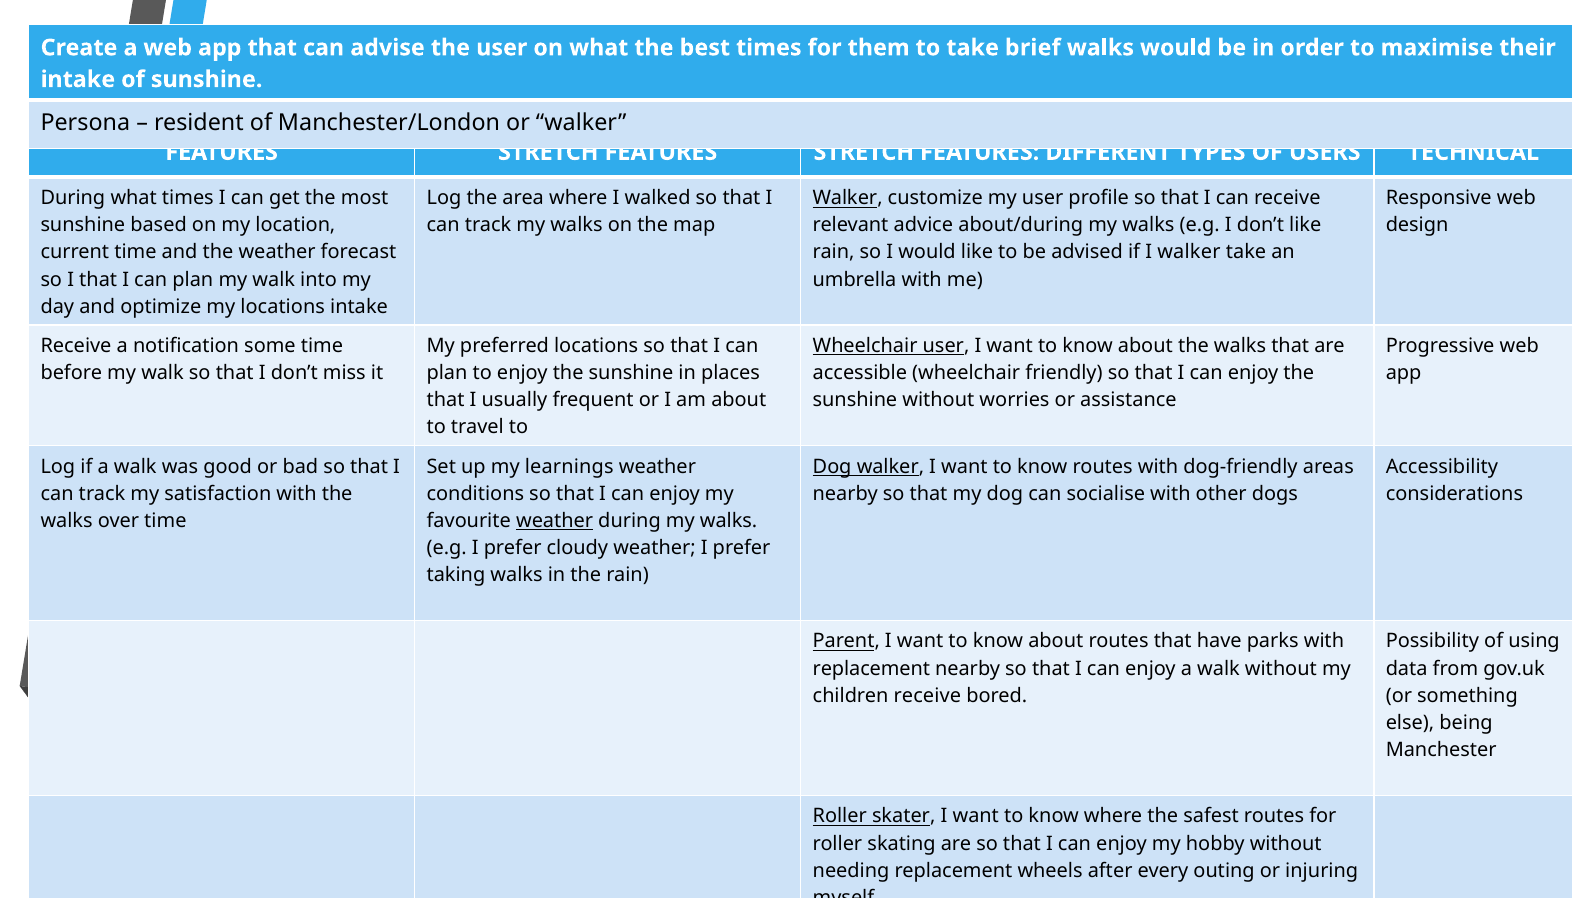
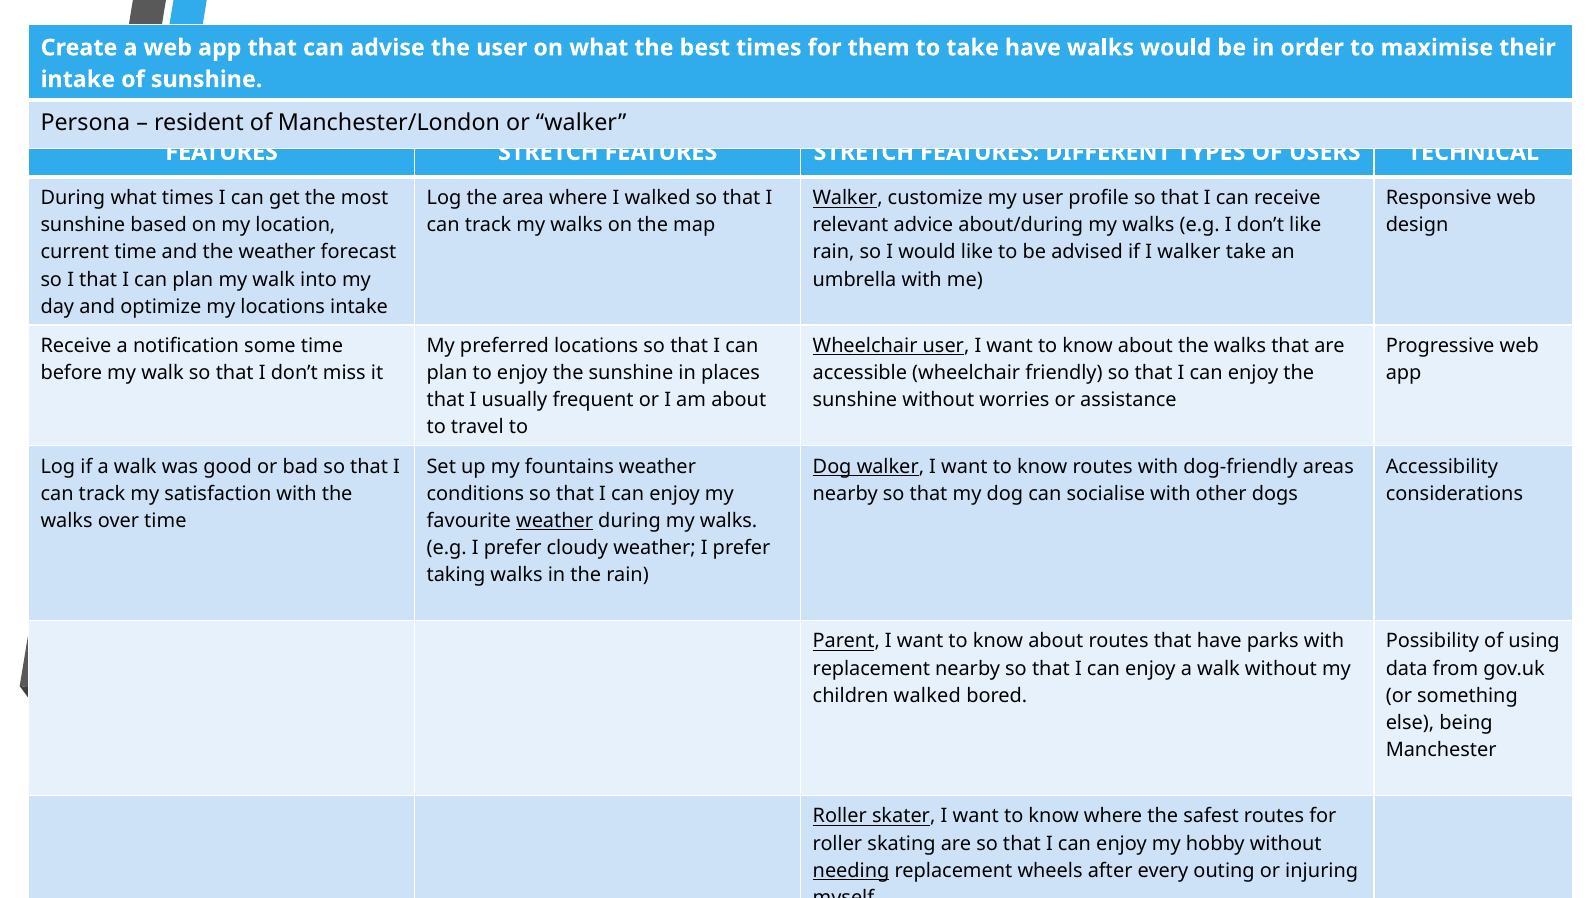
take brief: brief -> have (1033, 48)
my learnings: learnings -> fountains (569, 466)
children receive: receive -> walked (927, 695)
needing underline: none -> present (851, 870)
